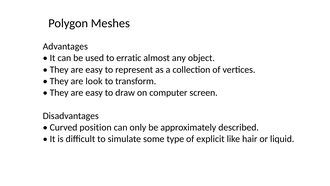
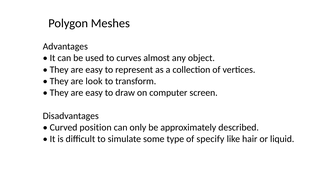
erratic: erratic -> curves (129, 58)
explicit: explicit -> specify (210, 139)
